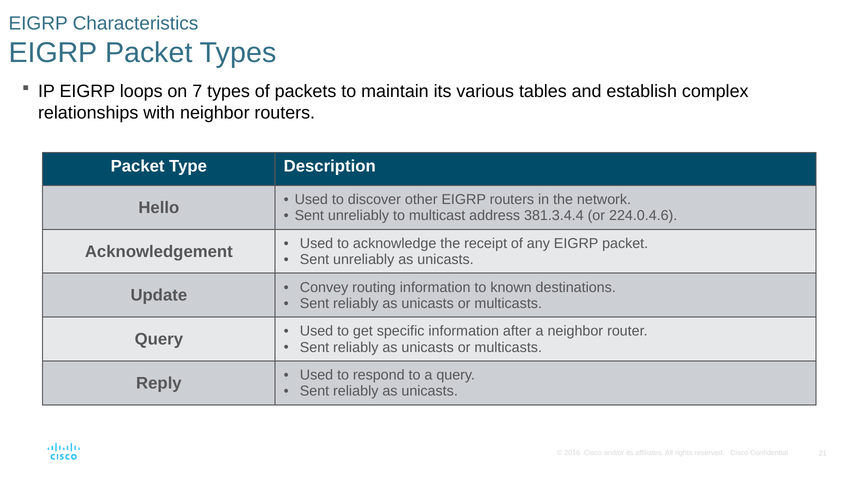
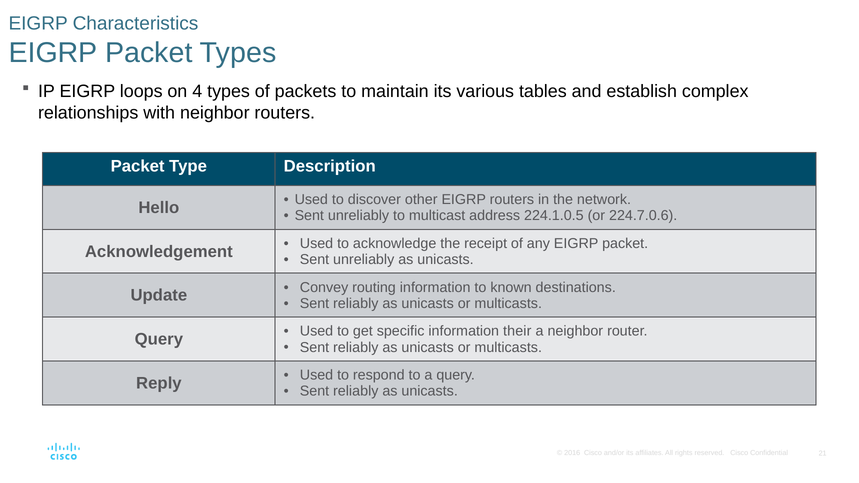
7: 7 -> 4 (197, 91)
381.3.4.4: 381.3.4.4 -> 224.1.0.5 (554, 216)
224.0.4.6: 224.0.4.6 -> 224.7.0.6 (643, 216)
after: after -> their (517, 331)
